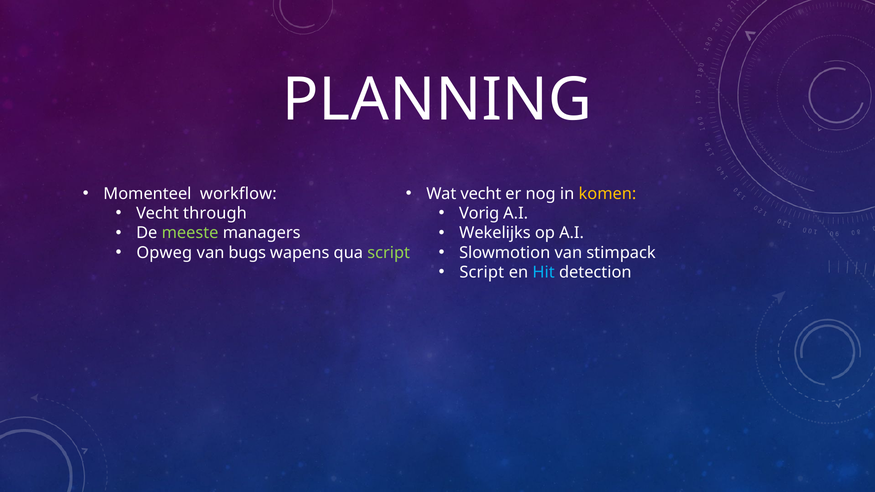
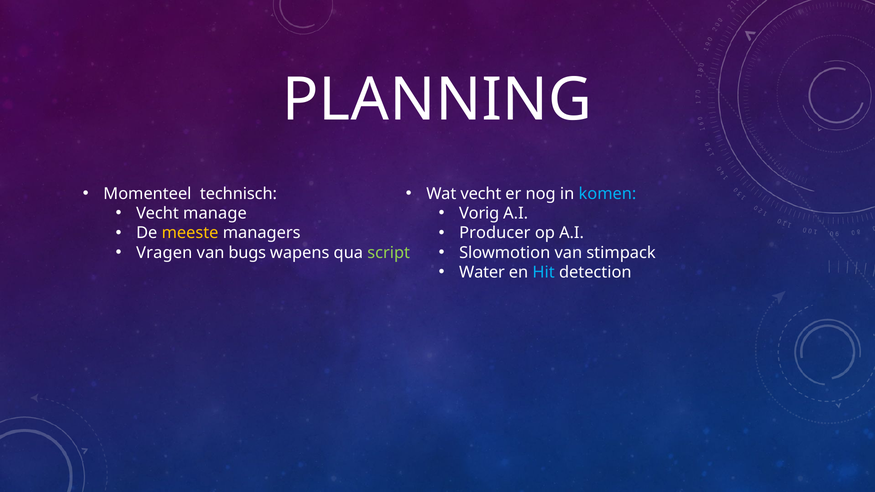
workflow: workflow -> technisch (238, 194)
komen colour: yellow -> light blue (607, 194)
through: through -> manage (215, 213)
meeste colour: light green -> yellow (190, 233)
Wekelijks: Wekelijks -> Producer (495, 233)
Opweg: Opweg -> Vragen (164, 253)
Script: Script -> Water (482, 272)
